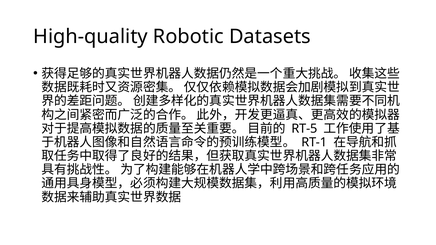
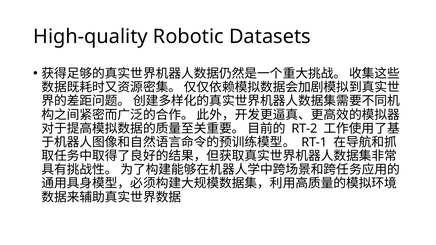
RT-5: RT-5 -> RT-2 (304, 129)
